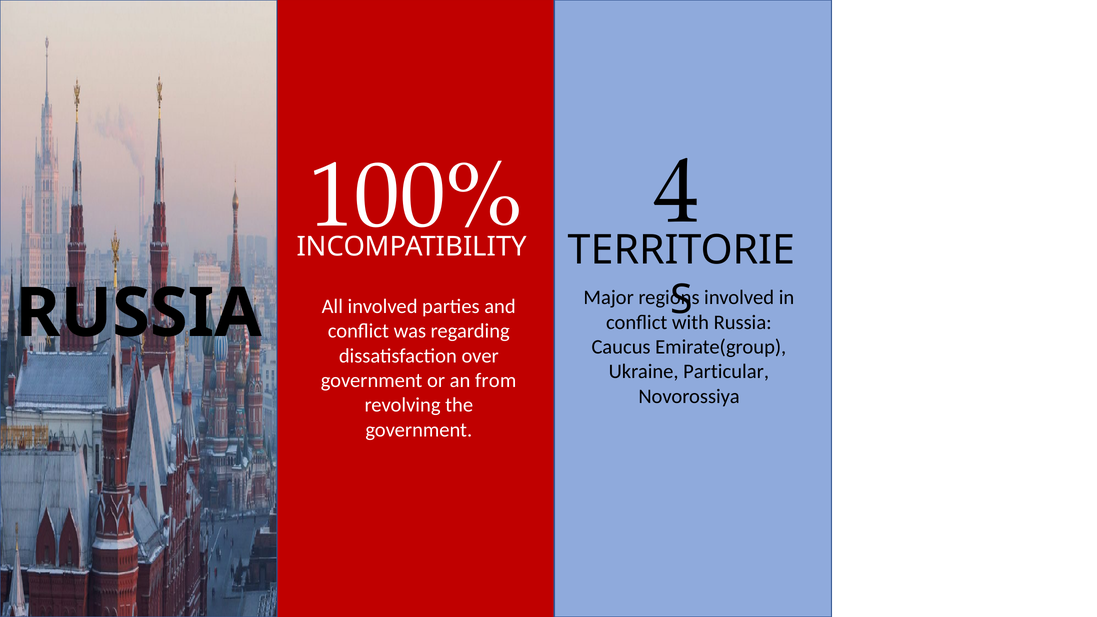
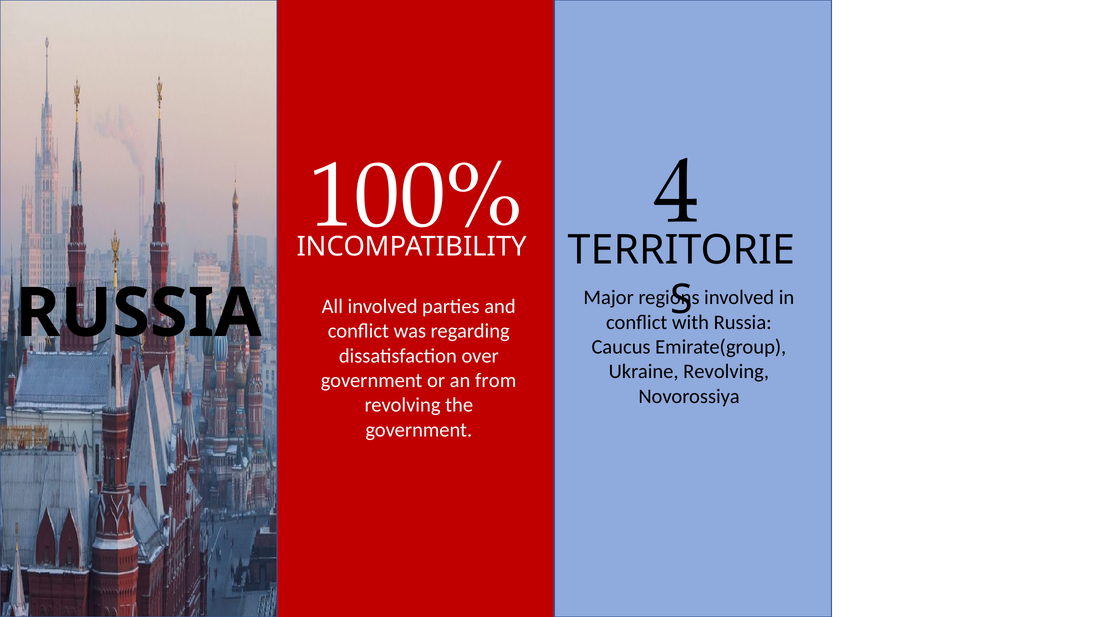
Ukraine Particular: Particular -> Revolving (726, 372)
